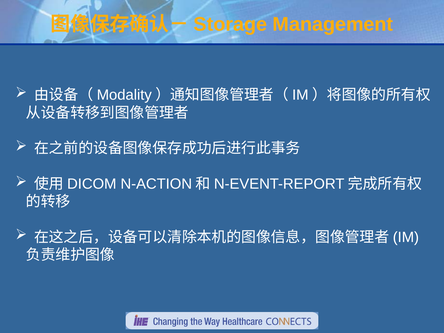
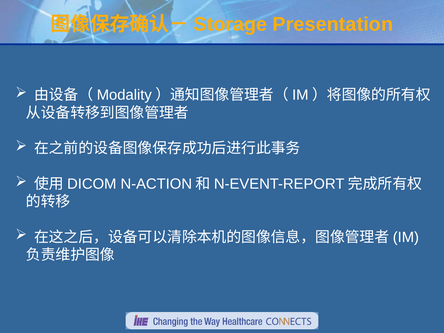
Management: Management -> Presentation (333, 24)
